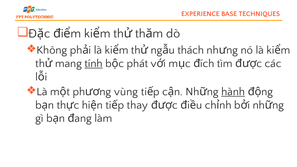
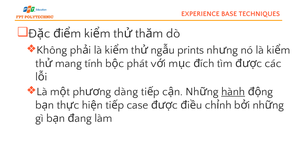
thách: thách -> prints (191, 50)
tính underline: present -> none (94, 63)
vùng: vùng -> dàng (126, 92)
thay: thay -> case (137, 105)
